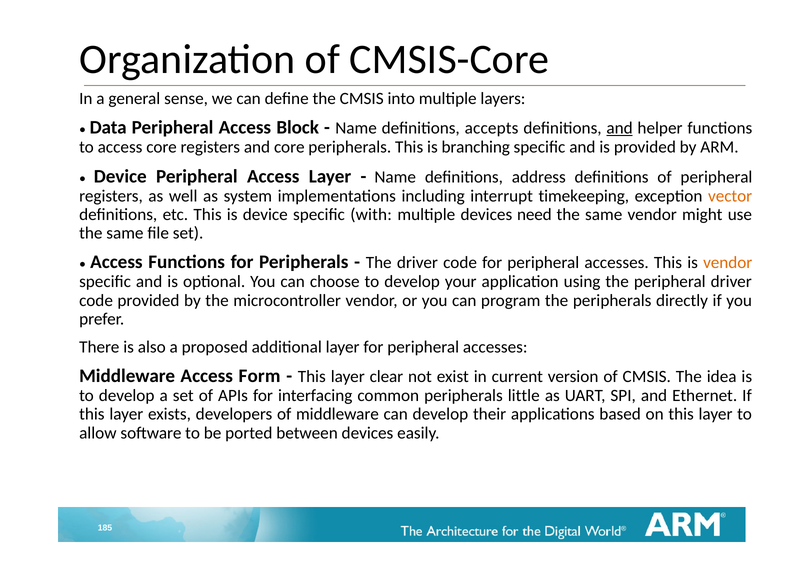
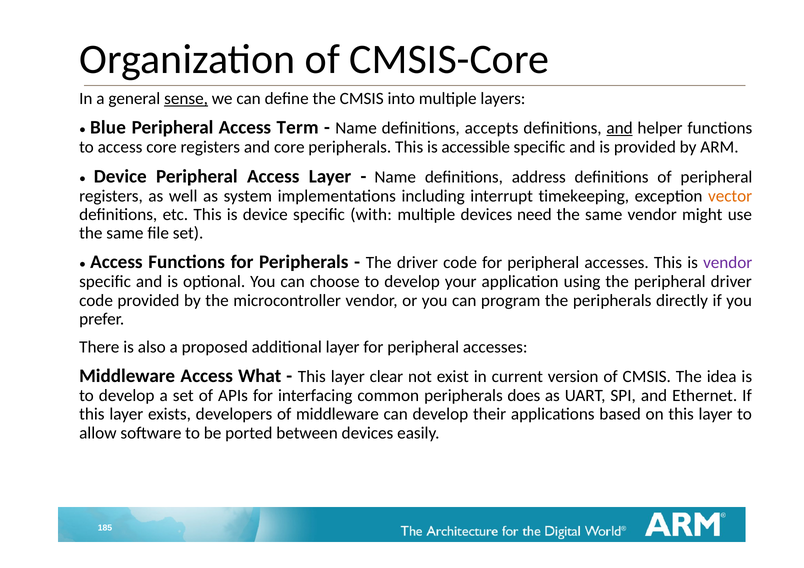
sense underline: none -> present (186, 98)
Data: Data -> Blue (108, 128)
Block: Block -> Term (298, 128)
branching: branching -> accessible (476, 147)
vendor colour: orange -> purple (728, 263)
Form: Form -> What (260, 376)
little: little -> does (524, 396)
